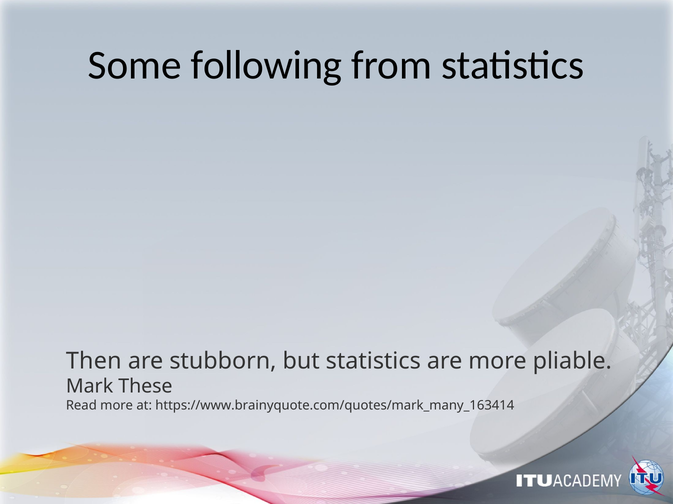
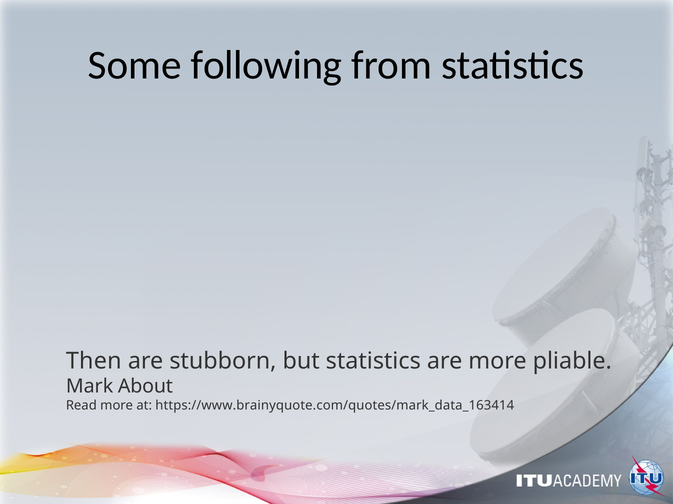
These: These -> About (145, 387)
https://www.brainyquote.com/quotes/mark_many_163414: https://www.brainyquote.com/quotes/mark_many_163414 -> https://www.brainyquote.com/quotes/mark_data_163414 (335, 406)
